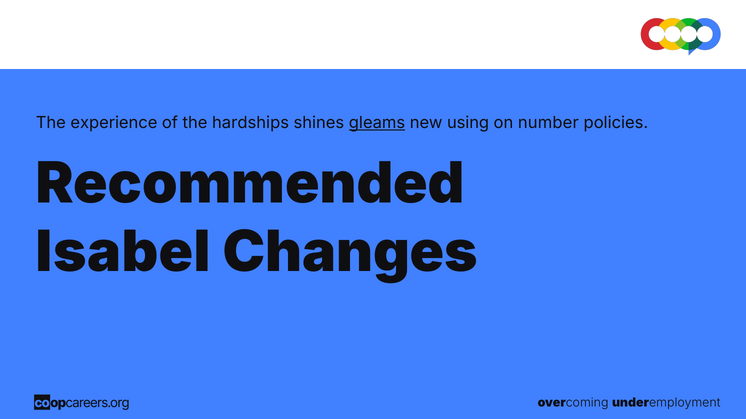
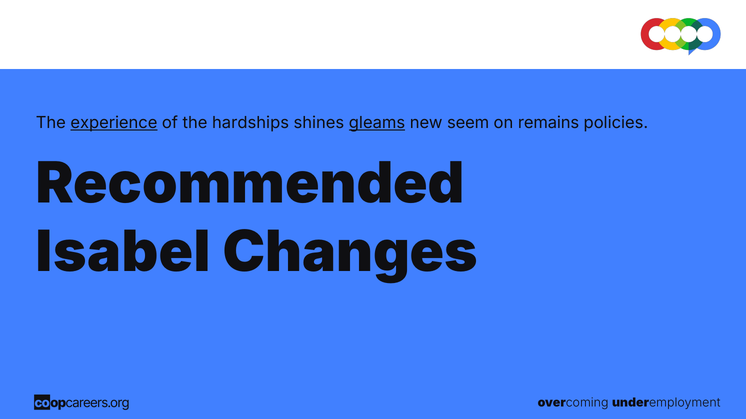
experience underline: none -> present (114, 123)
using: using -> seem (468, 123)
number: number -> remains (549, 123)
